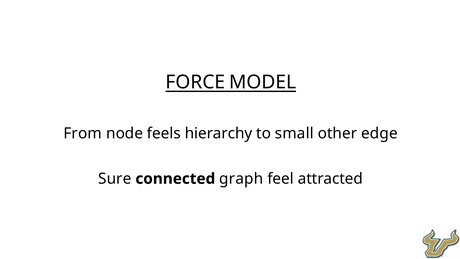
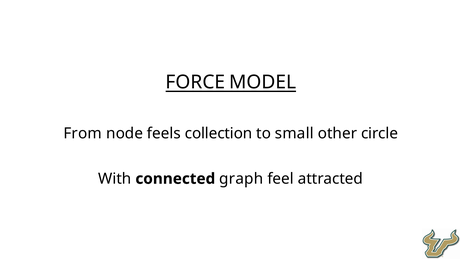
hierarchy: hierarchy -> collection (219, 133)
edge: edge -> circle (380, 133)
Sure: Sure -> With (115, 179)
